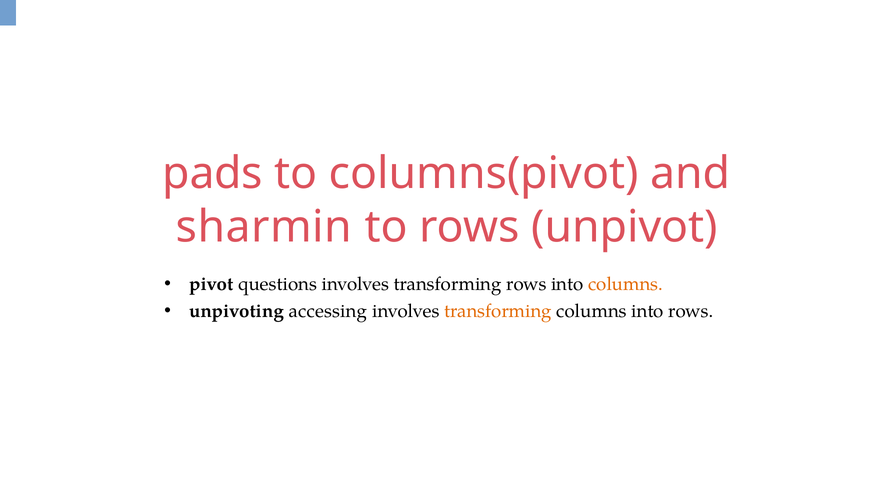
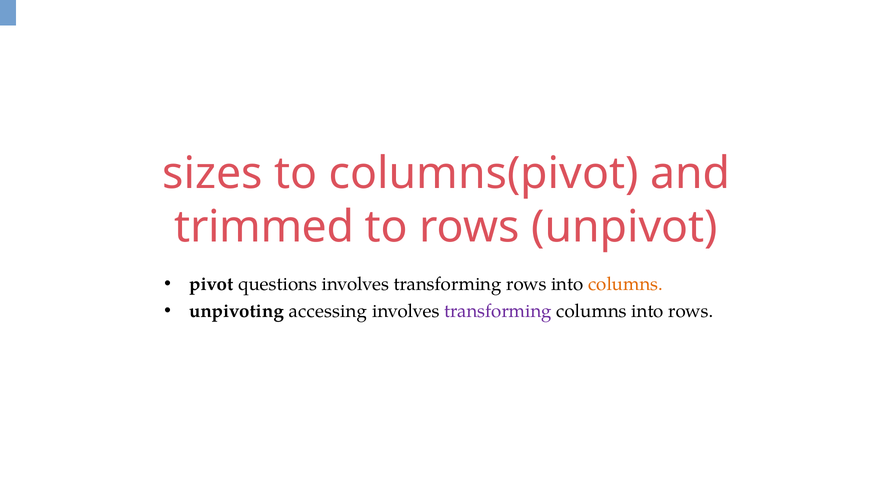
pads: pads -> sizes (213, 174)
sharmin: sharmin -> trimmed (264, 227)
transforming colour: orange -> purple (498, 311)
